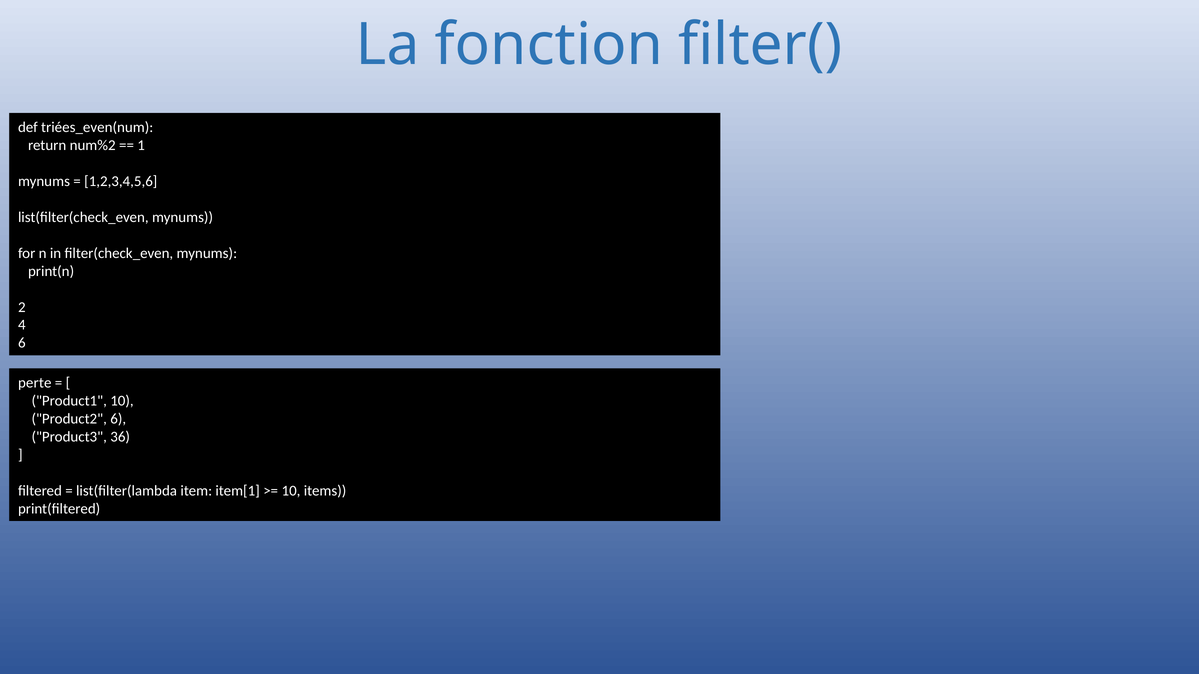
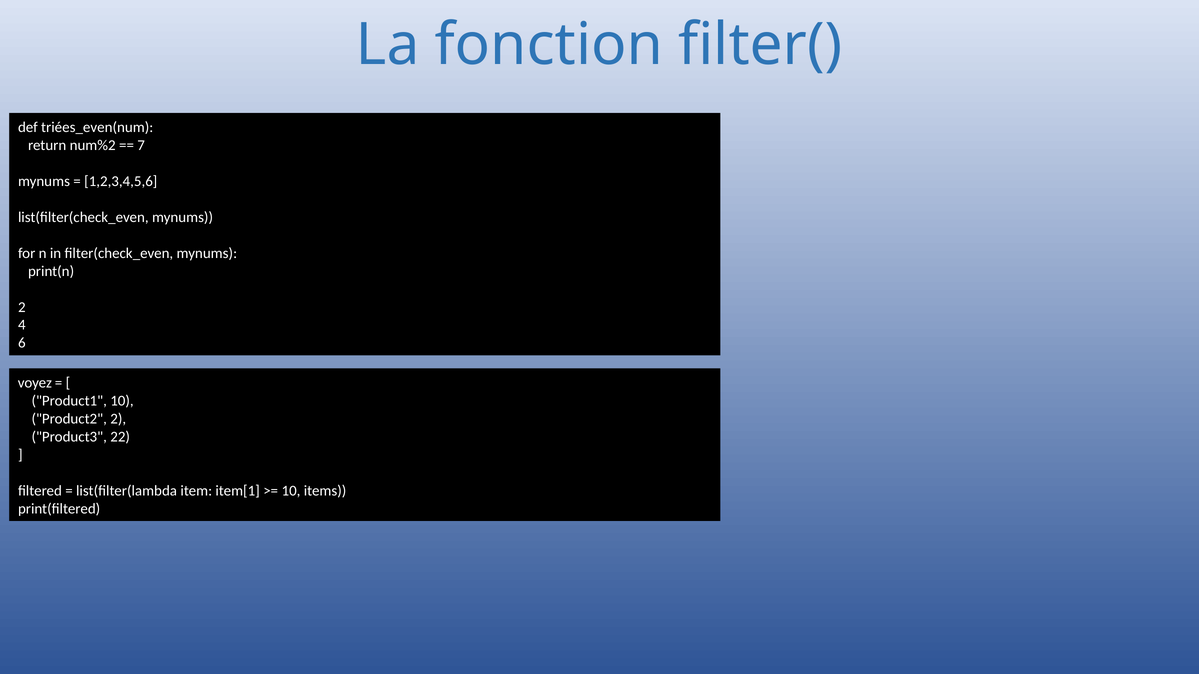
1: 1 -> 7 (141, 145)
perte: perte -> voyez (35, 383)
Product2 6: 6 -> 2 (118, 419)
36: 36 -> 22 (120, 437)
